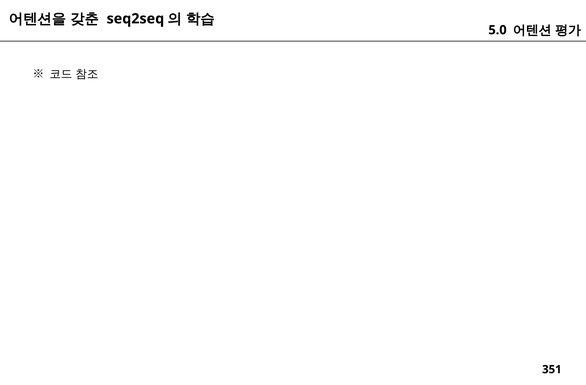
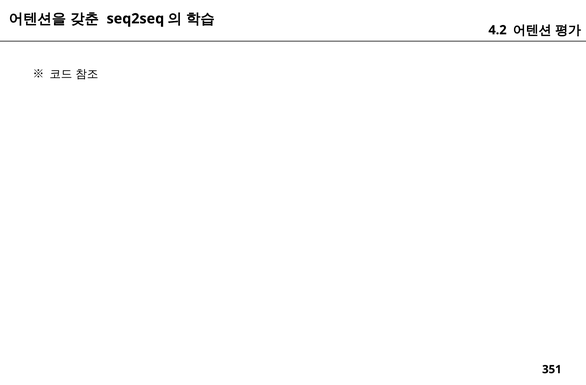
5.0: 5.0 -> 4.2 (498, 30)
